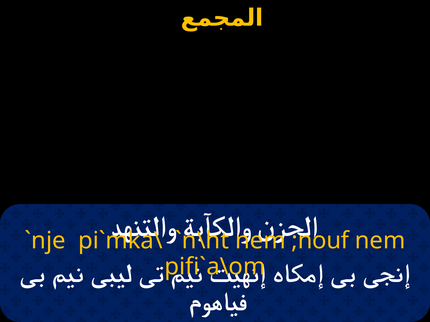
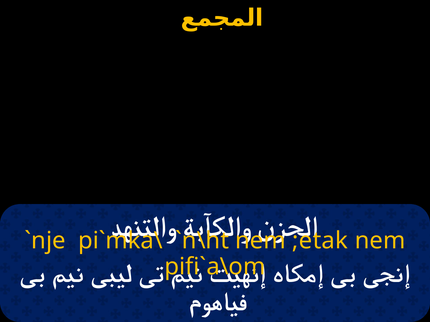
;nouf: ;nouf -> ;etak (320, 241)
